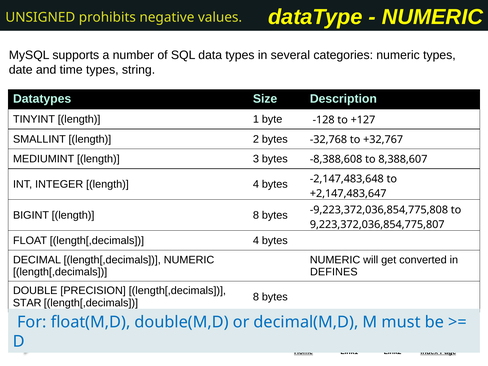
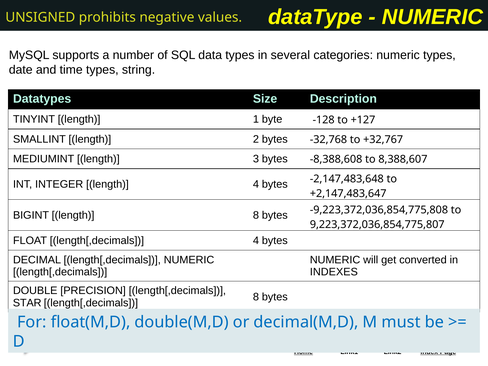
DEFINES: DEFINES -> INDEXES (334, 272)
